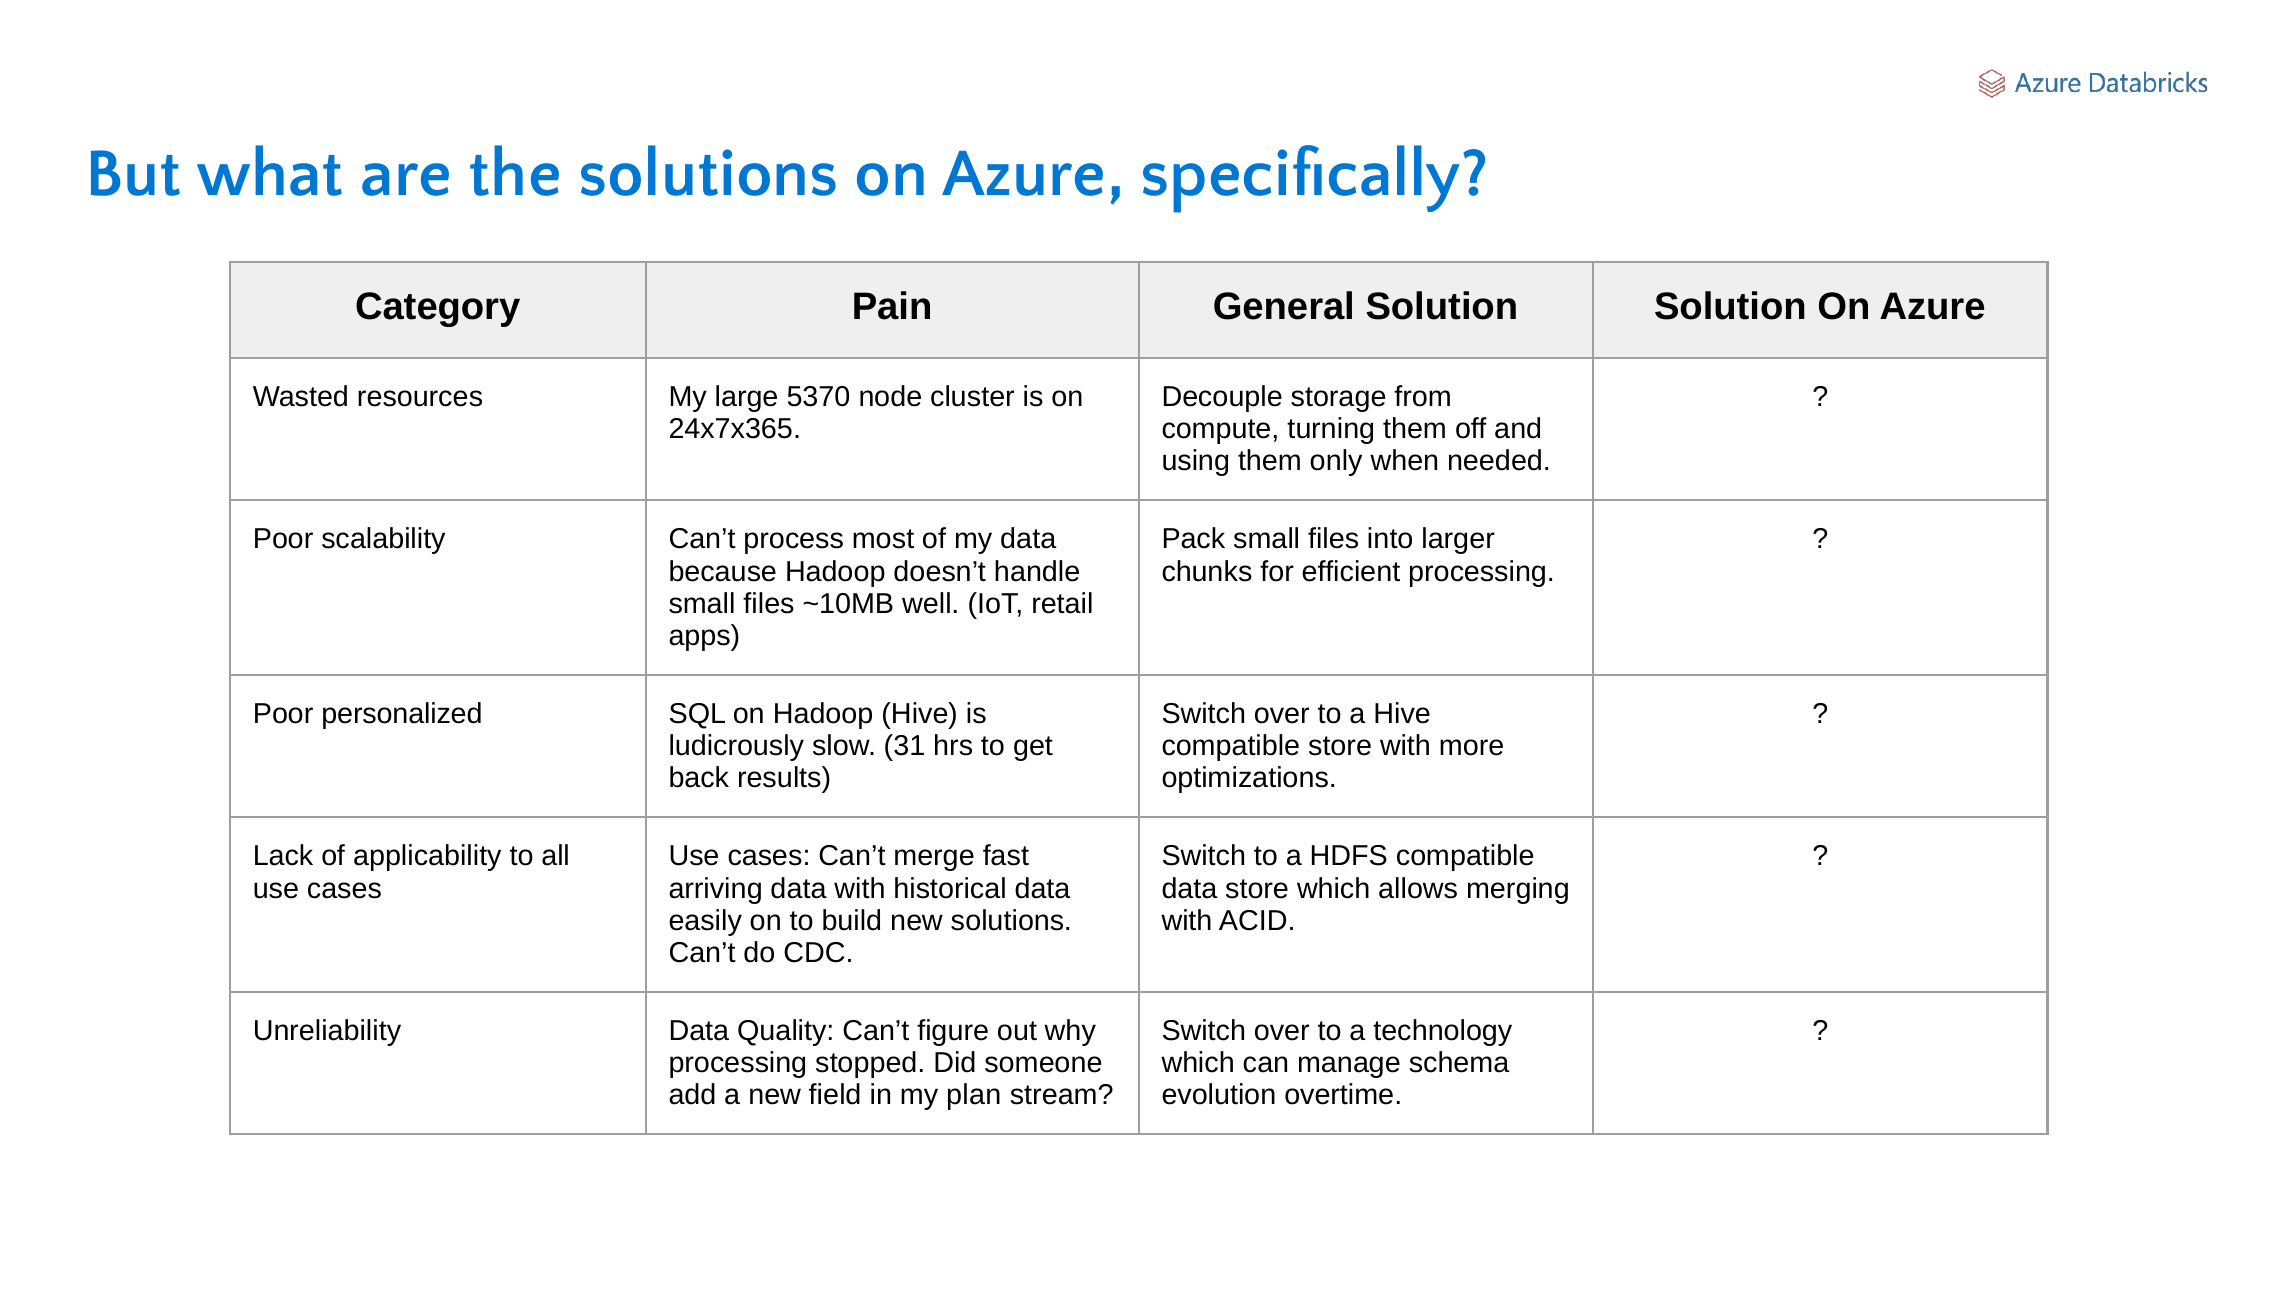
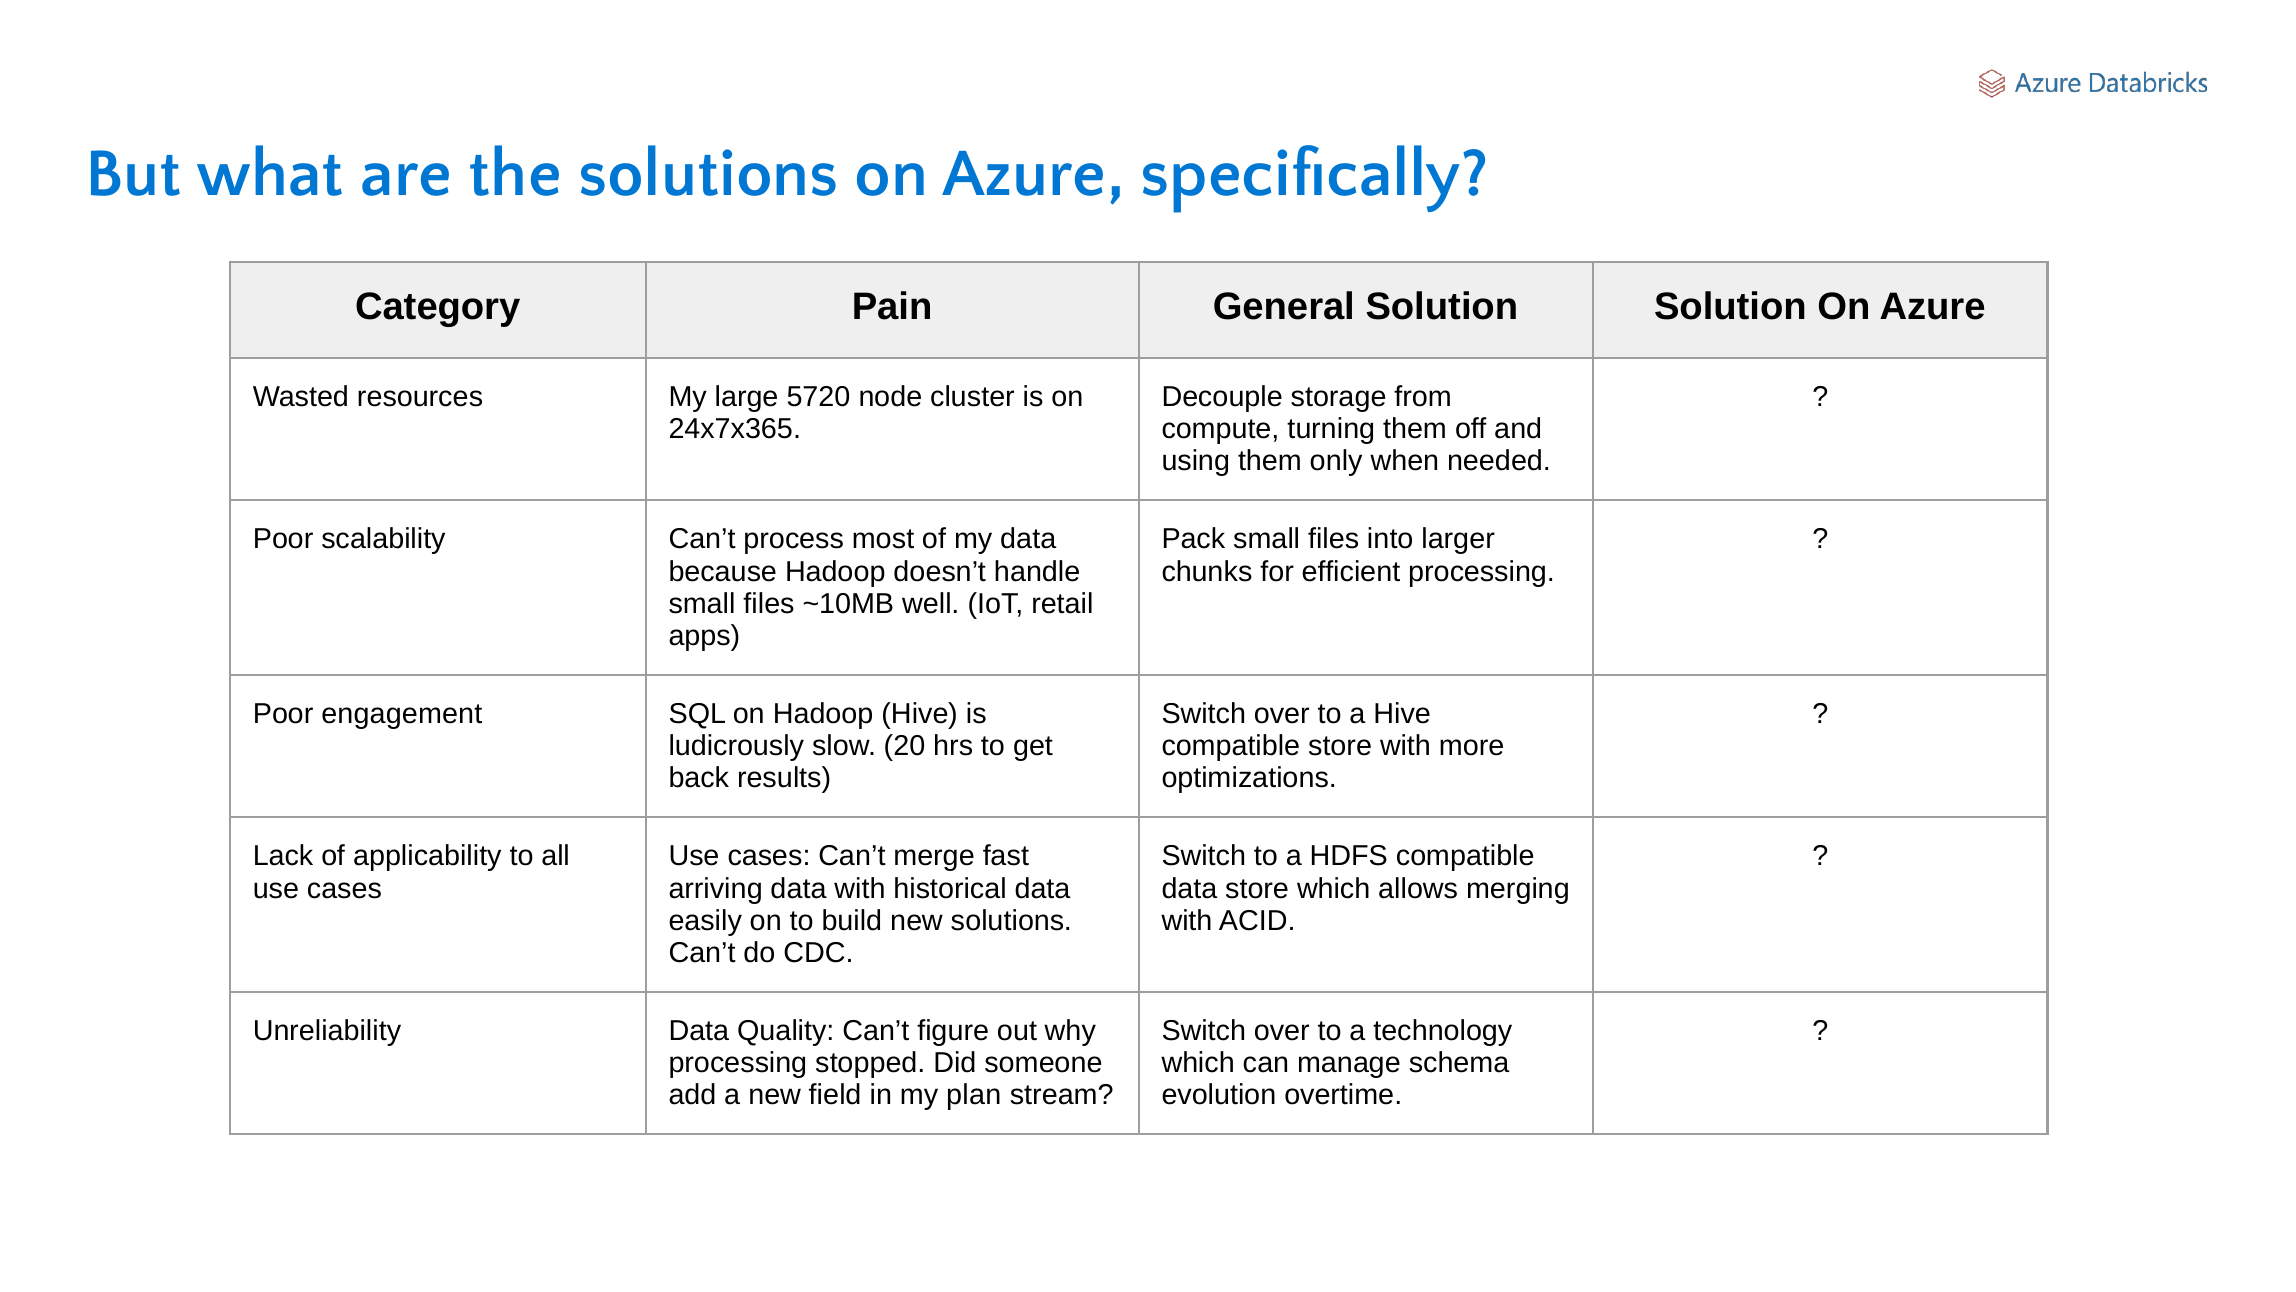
5370: 5370 -> 5720 (818, 397)
personalized: personalized -> engagement (402, 714)
31: 31 -> 20 (905, 746)
